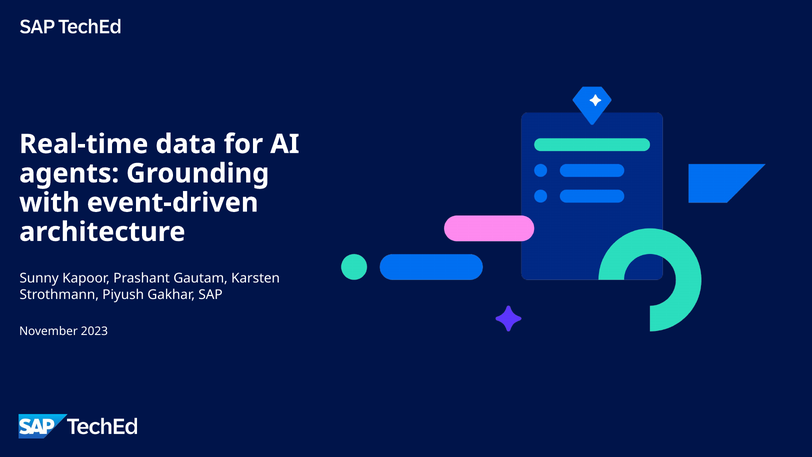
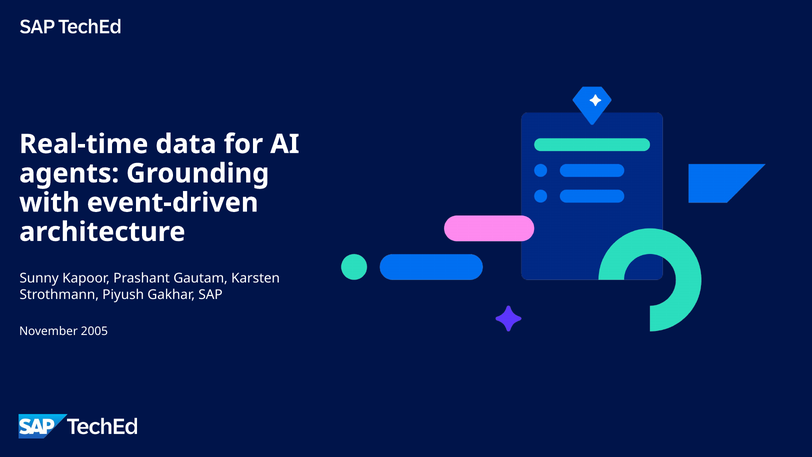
2023: 2023 -> 2005 (94, 331)
